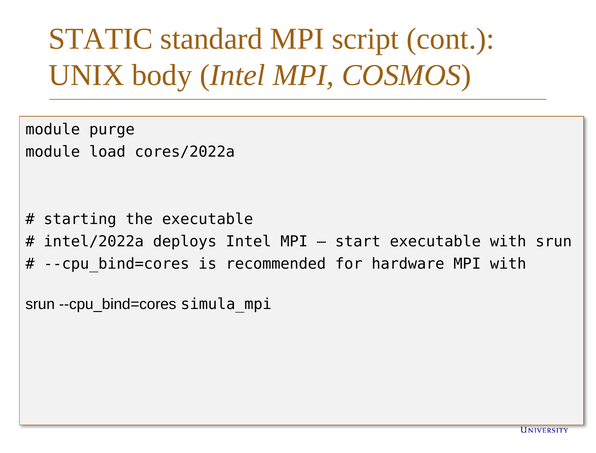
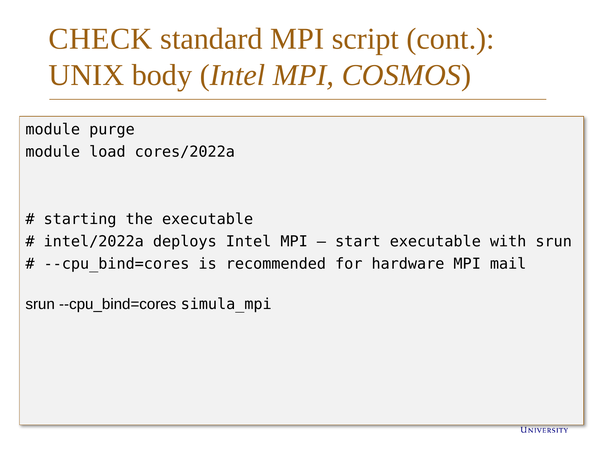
STATIC: STATIC -> CHECK (101, 39)
MPI with: with -> mail (508, 264)
